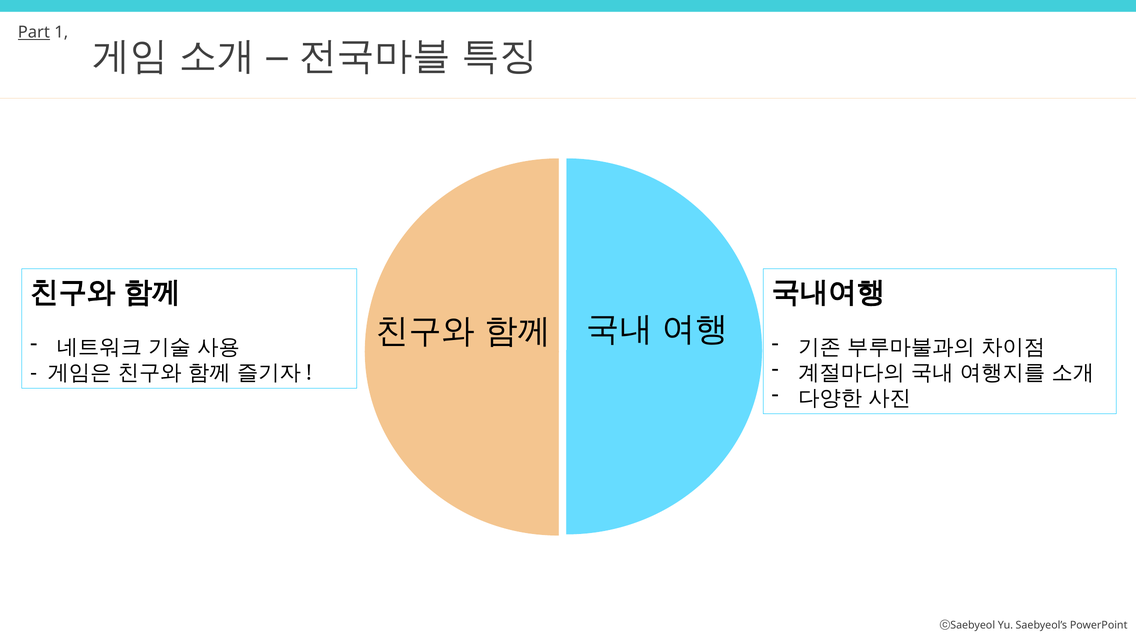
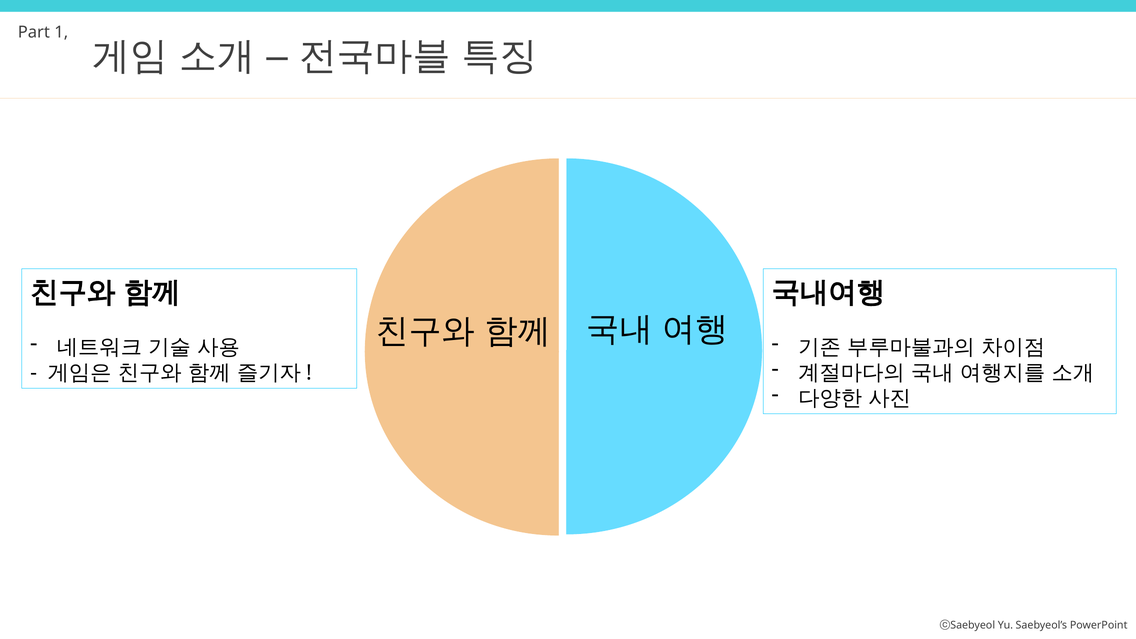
Part underline: present -> none (34, 32)
